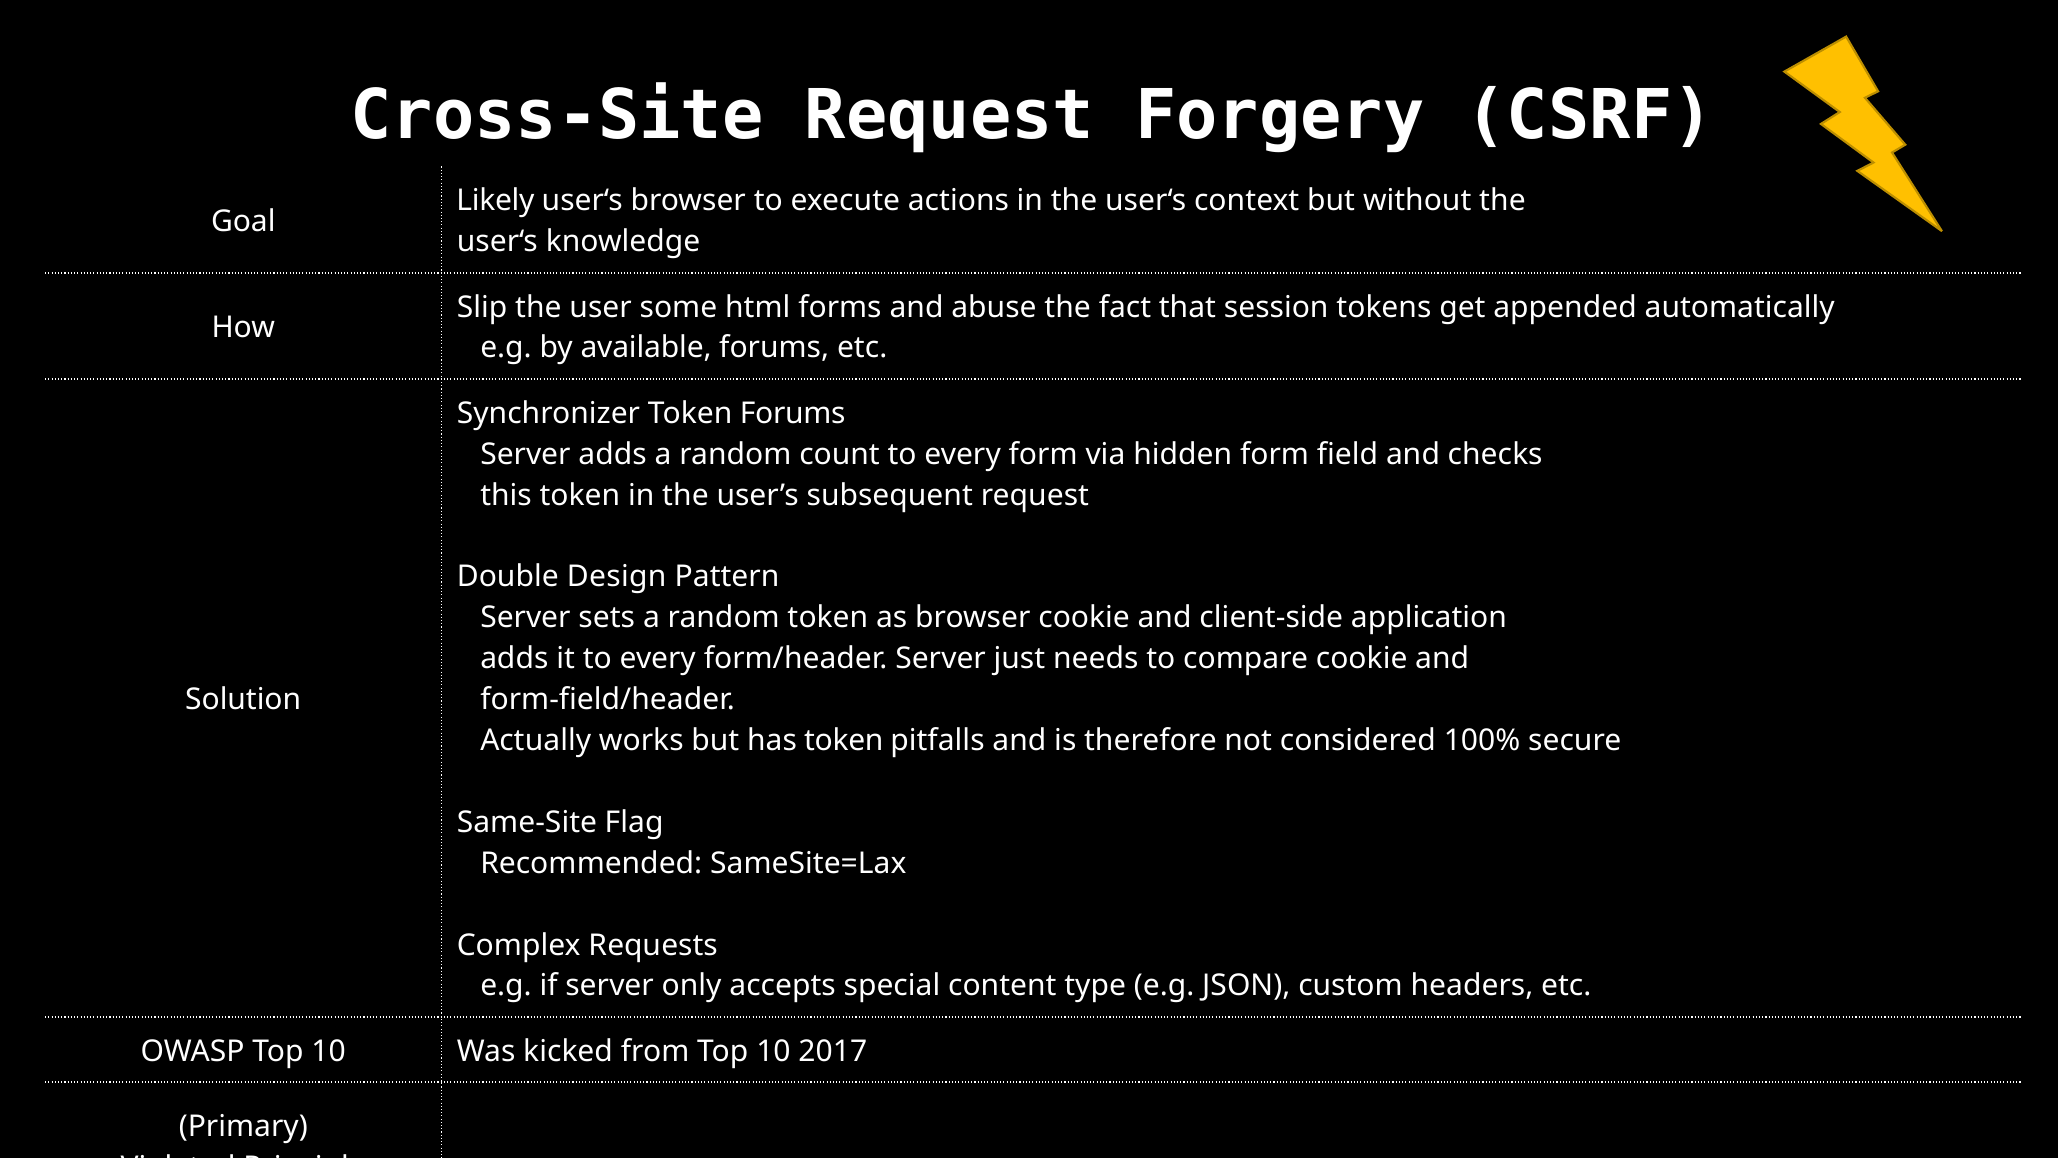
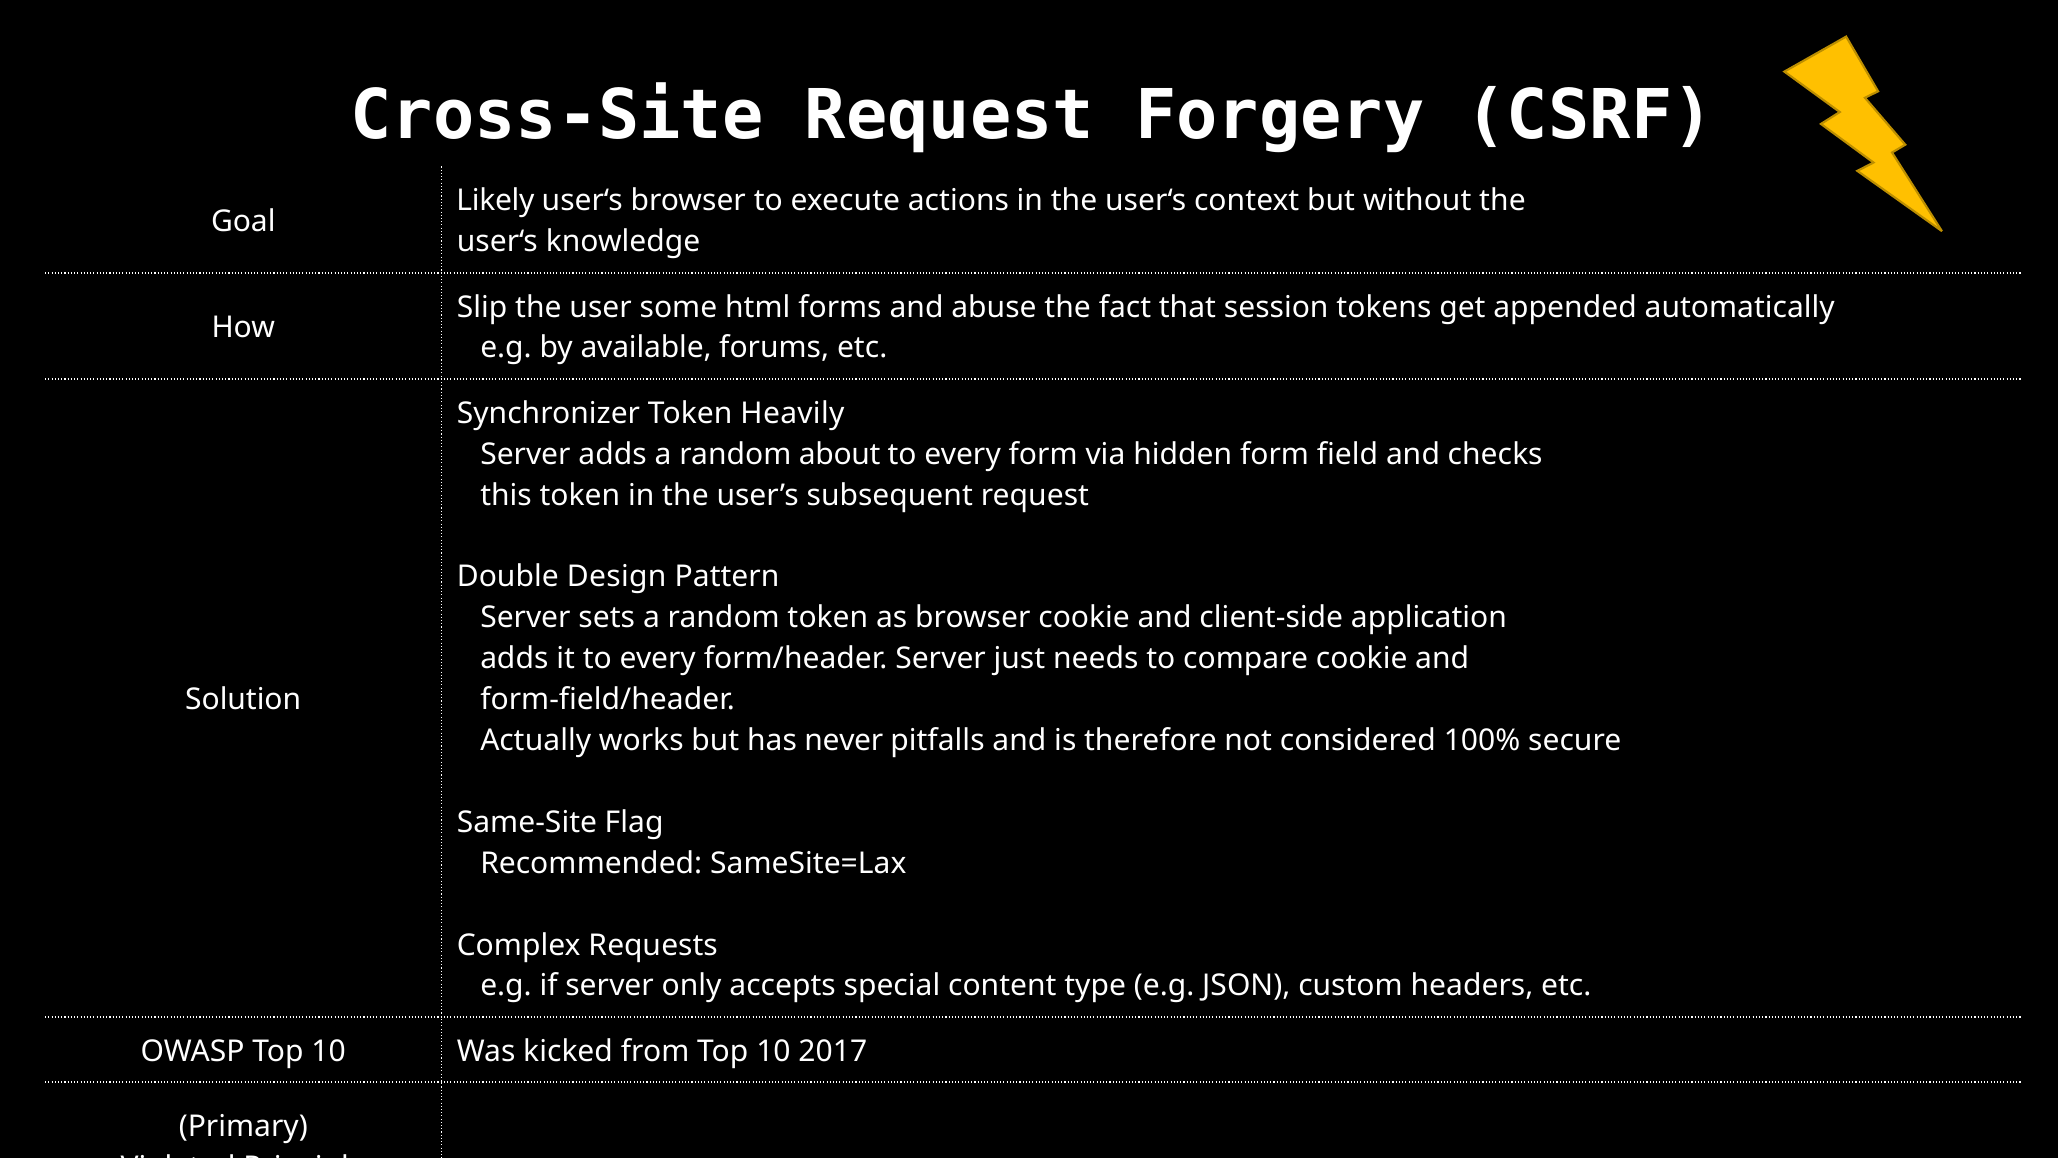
Token Forums: Forums -> Heavily (792, 413)
count: count -> about (840, 454)
has token: token -> never (844, 740)
